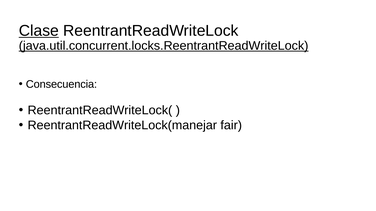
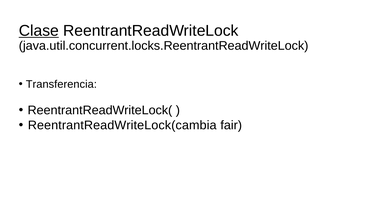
java.util.concurrent.locks.ReentrantReadWriteLock underline: present -> none (164, 46)
Consecuencia: Consecuencia -> Transferencia (61, 84)
ReentrantReadWriteLock(manejar: ReentrantReadWriteLock(manejar -> ReentrantReadWriteLock(cambia (122, 126)
